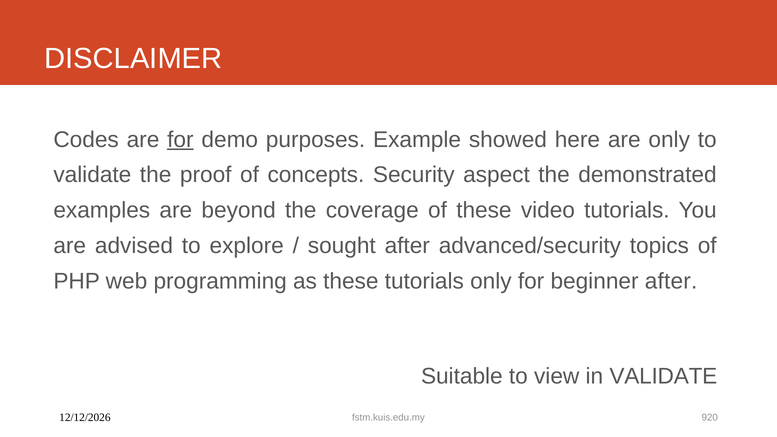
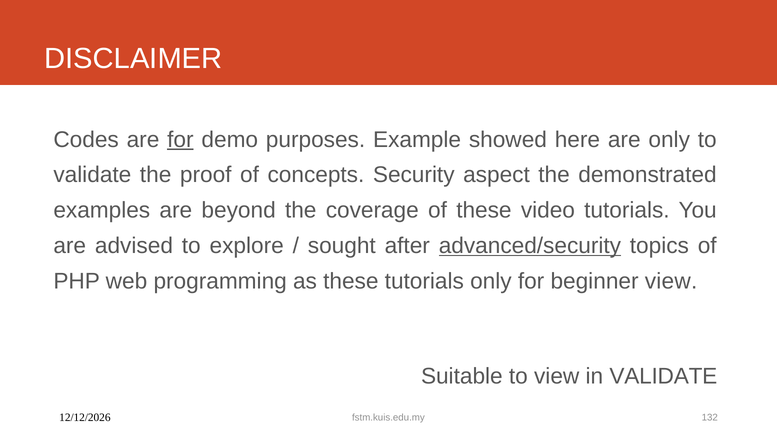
advanced/security underline: none -> present (530, 246)
beginner after: after -> view (671, 281)
920: 920 -> 132 (710, 417)
